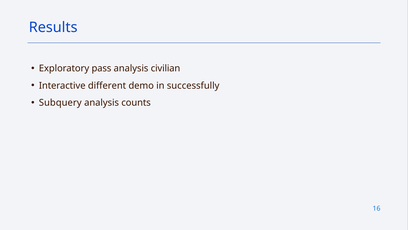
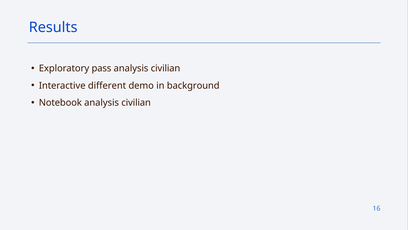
successfully: successfully -> background (193, 85)
Subquery: Subquery -> Notebook (60, 103)
counts: counts -> civilian (136, 103)
